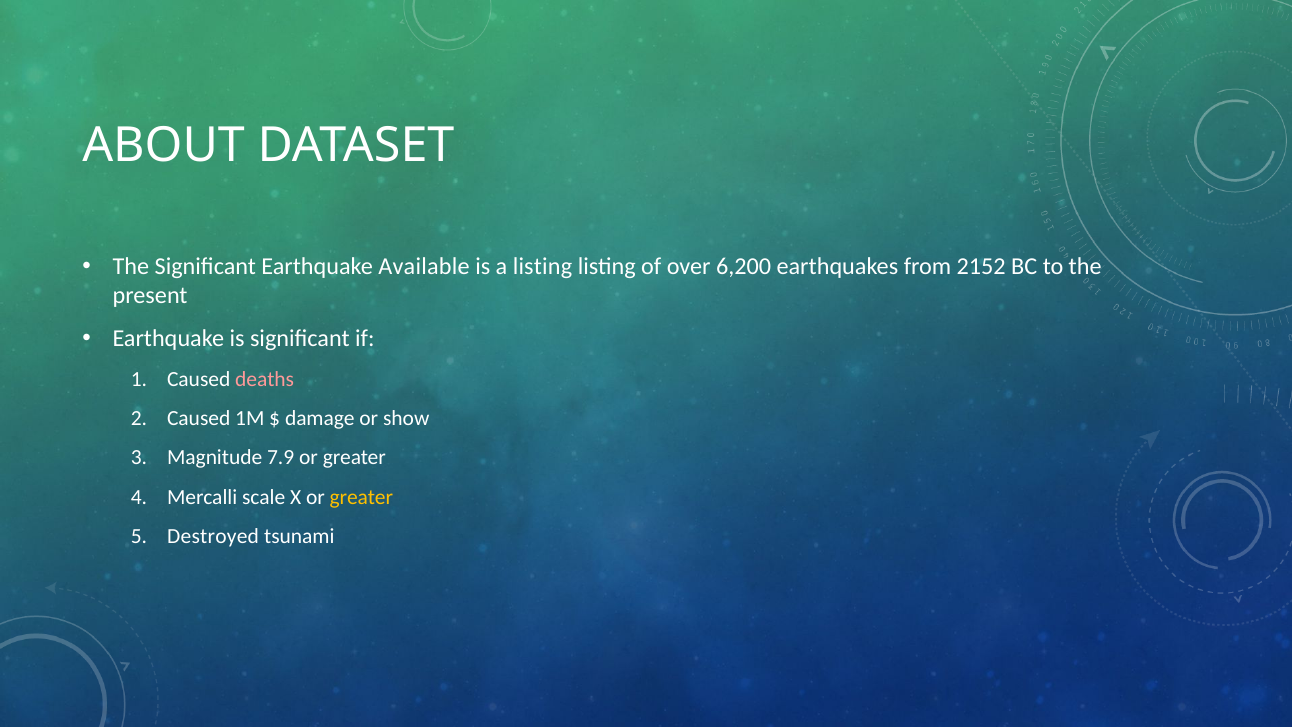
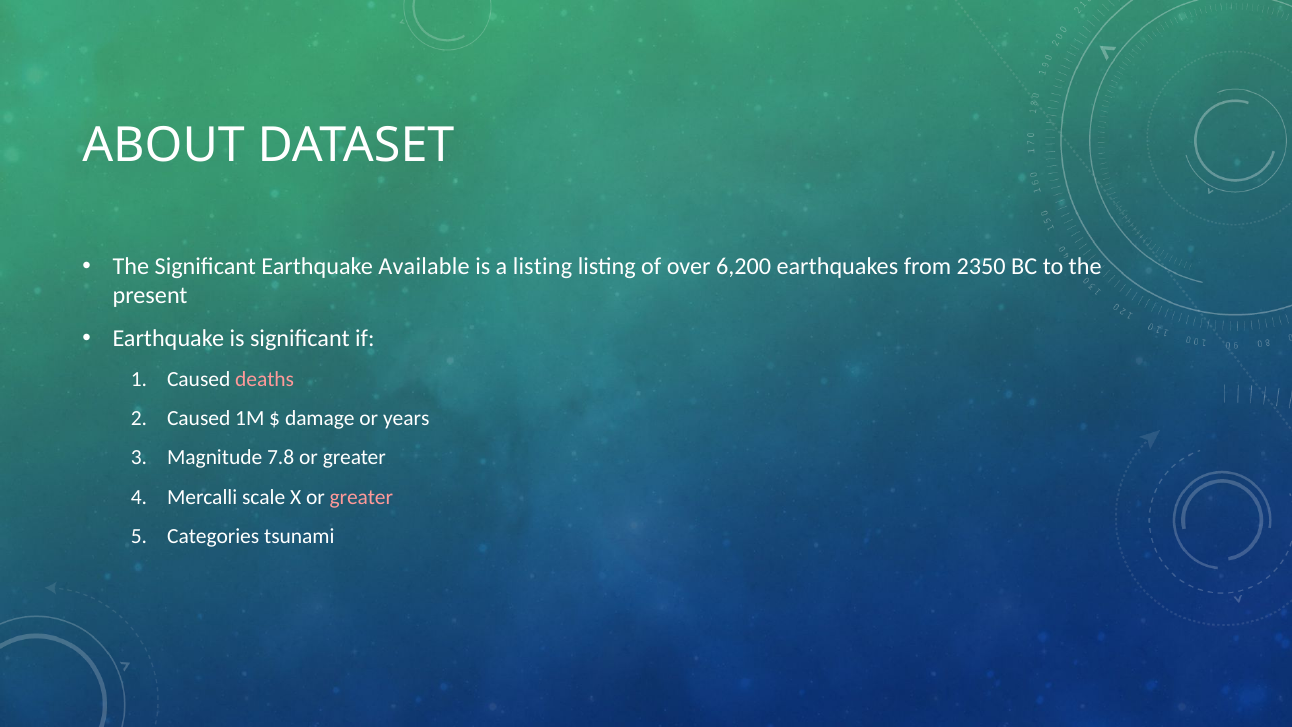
2152: 2152 -> 2350 (981, 267)
show: show -> years (406, 418)
7.9: 7.9 -> 7.8 (281, 458)
greater colour: yellow -> pink (361, 497)
Destroyed: Destroyed -> Categories (213, 536)
